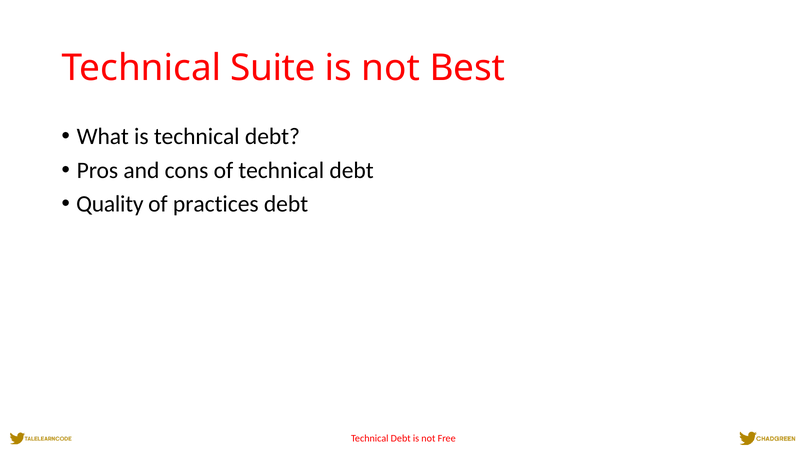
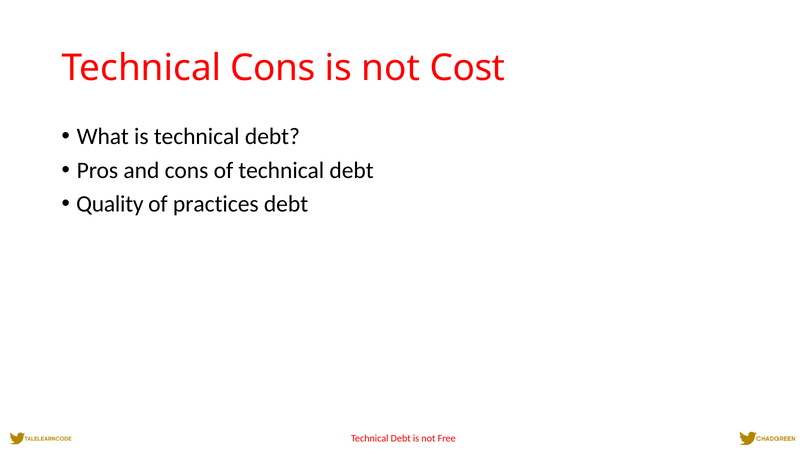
Technical Suite: Suite -> Cons (273, 68)
Best: Best -> Cost (467, 68)
